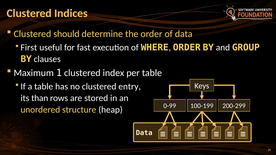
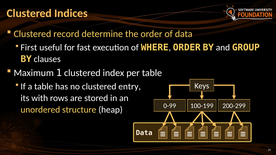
should: should -> record (66, 34)
than: than -> with (40, 98)
